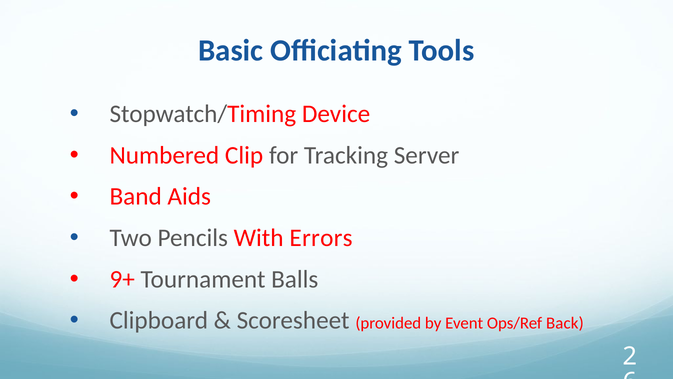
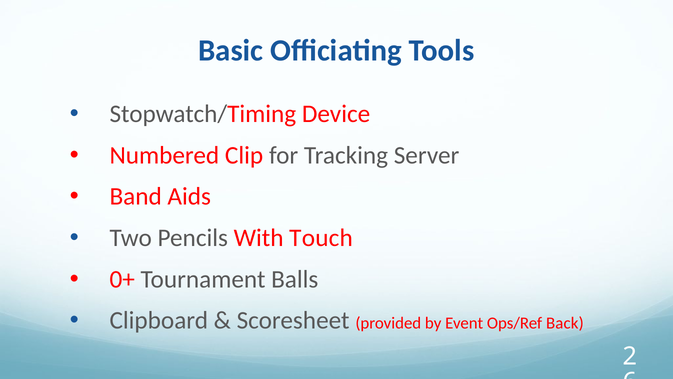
Errors: Errors -> Touch (321, 238)
9+: 9+ -> 0+ (122, 279)
